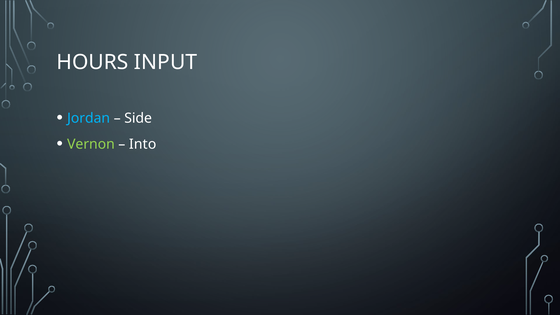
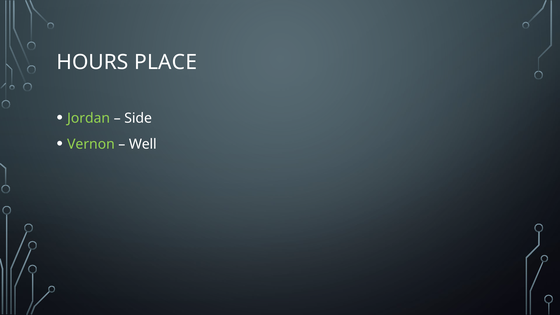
INPUT: INPUT -> PLACE (166, 62)
Jordan colour: light blue -> light green (89, 118)
Into: Into -> Well (143, 144)
